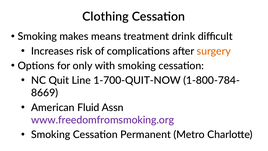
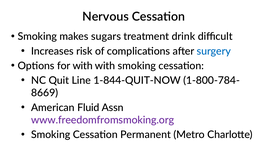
Clothing: Clothing -> Nervous (106, 17)
means: means -> sugars (106, 36)
surgery colour: orange -> blue (214, 51)
for only: only -> with (83, 66)
1-700-QUIT-NOW: 1-700-QUIT-NOW -> 1-844-QUIT-NOW (137, 80)
